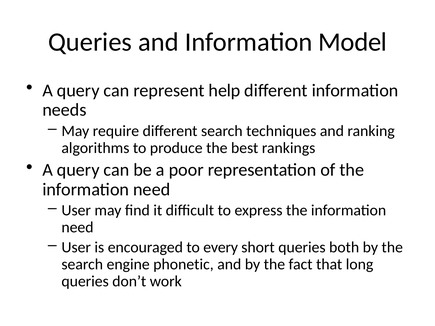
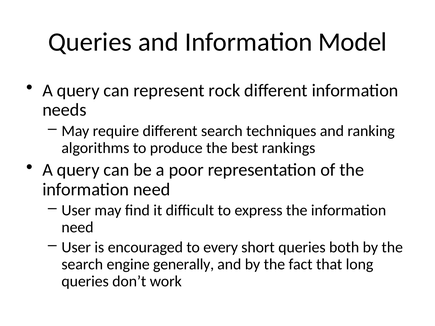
help: help -> rock (224, 90)
phonetic: phonetic -> generally (184, 265)
